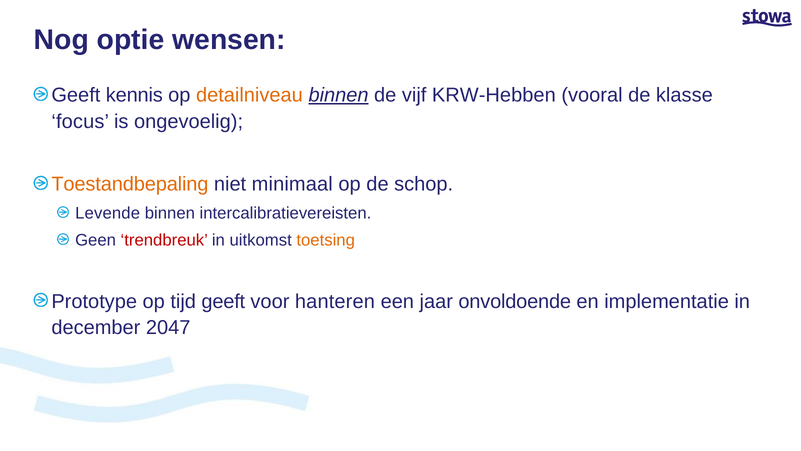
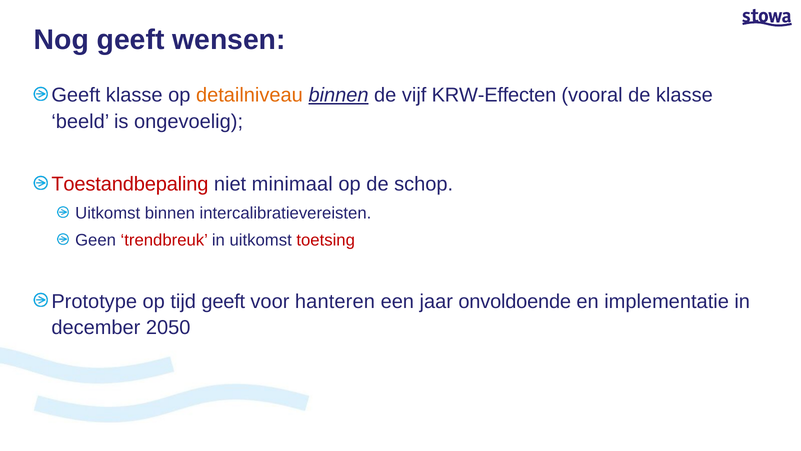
Nog optie: optie -> geeft (131, 40)
Geeft kennis: kennis -> klasse (134, 95)
KRW-Hebben: KRW-Hebben -> KRW-Effecten (494, 95)
focus: focus -> beeld (80, 121)
Toestandbepaling colour: orange -> red (130, 184)
Levende: Levende -> Uitkomst (108, 213)
toetsing colour: orange -> red (326, 240)
2047: 2047 -> 2050 (168, 328)
